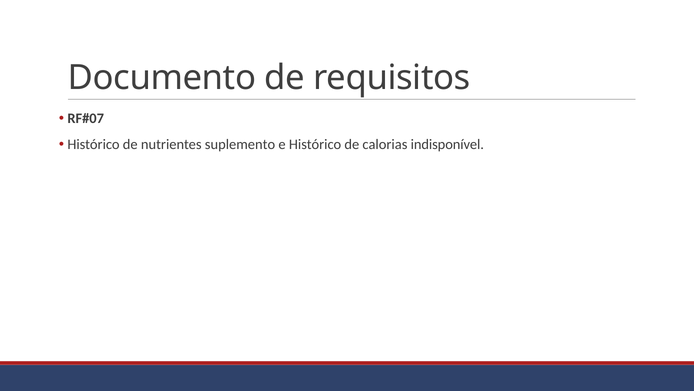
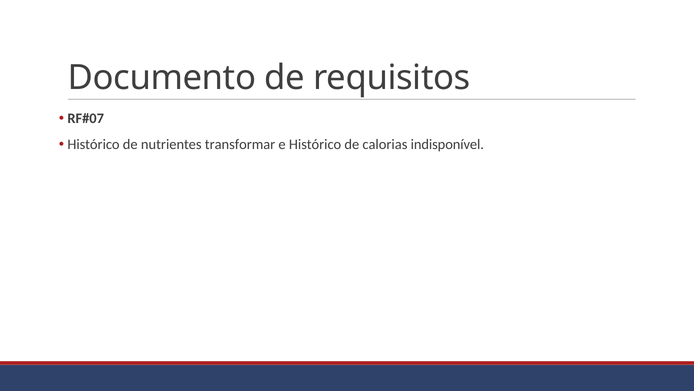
suplemento: suplemento -> transformar (240, 144)
